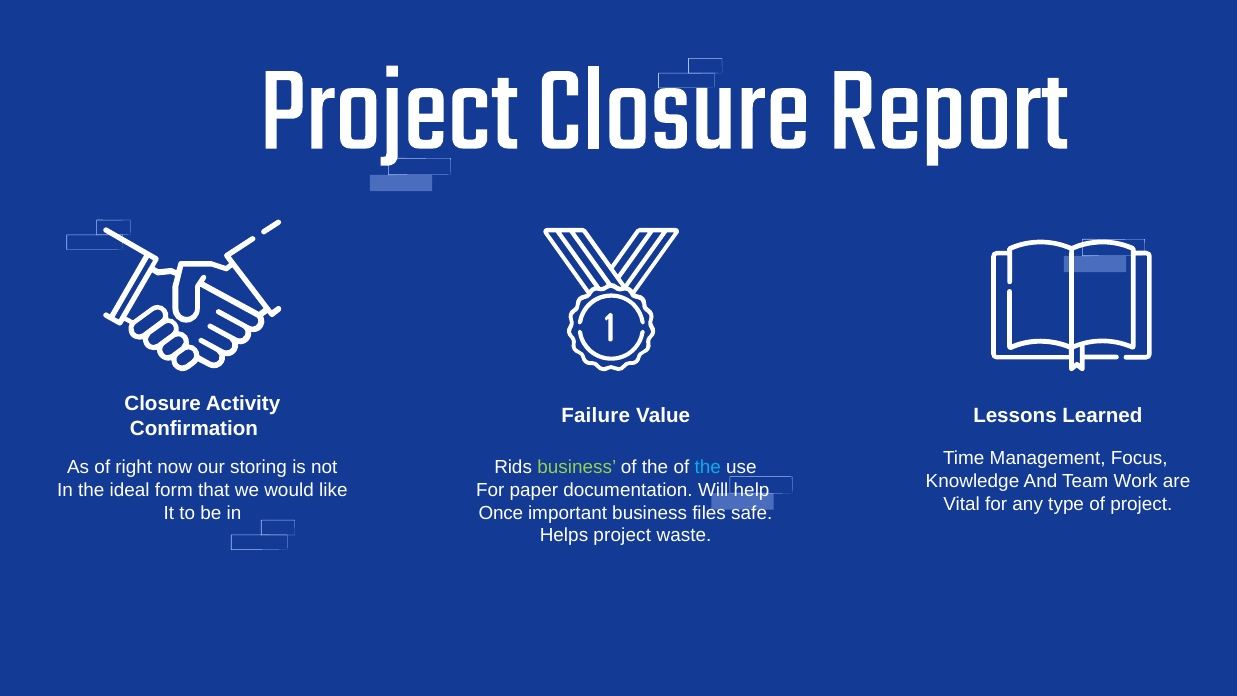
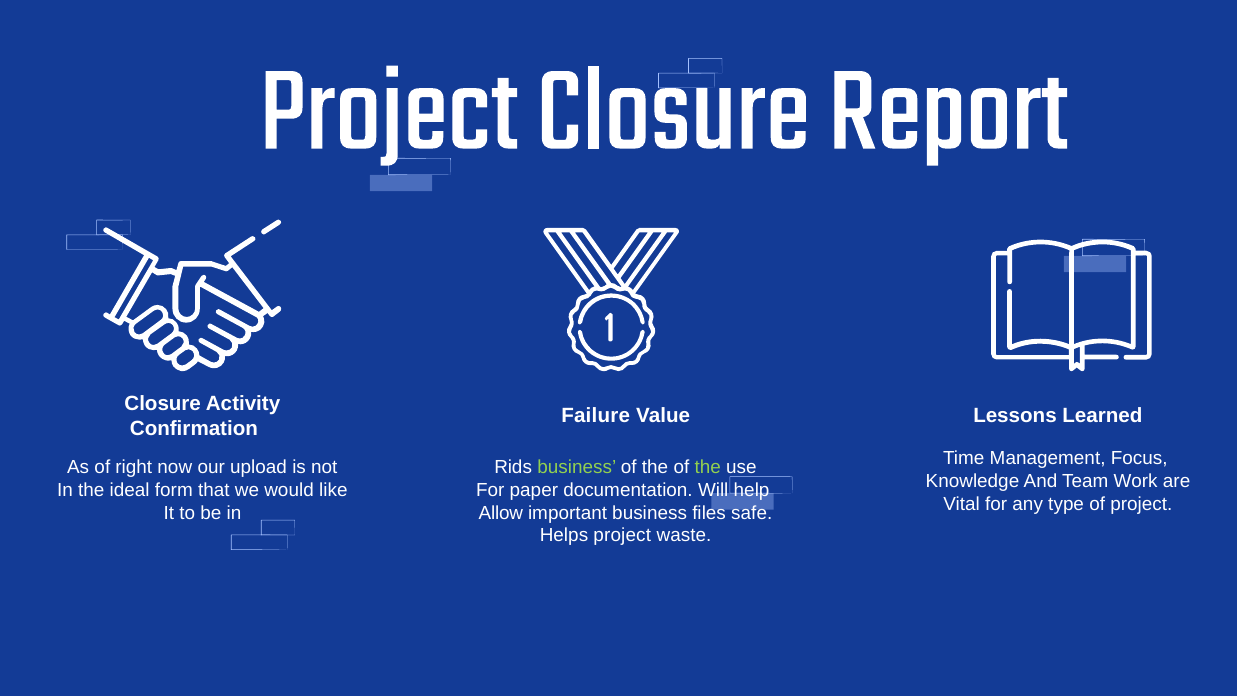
storing: storing -> upload (259, 467)
the colour: light blue -> light green (708, 467)
Once: Once -> Allow (501, 513)
